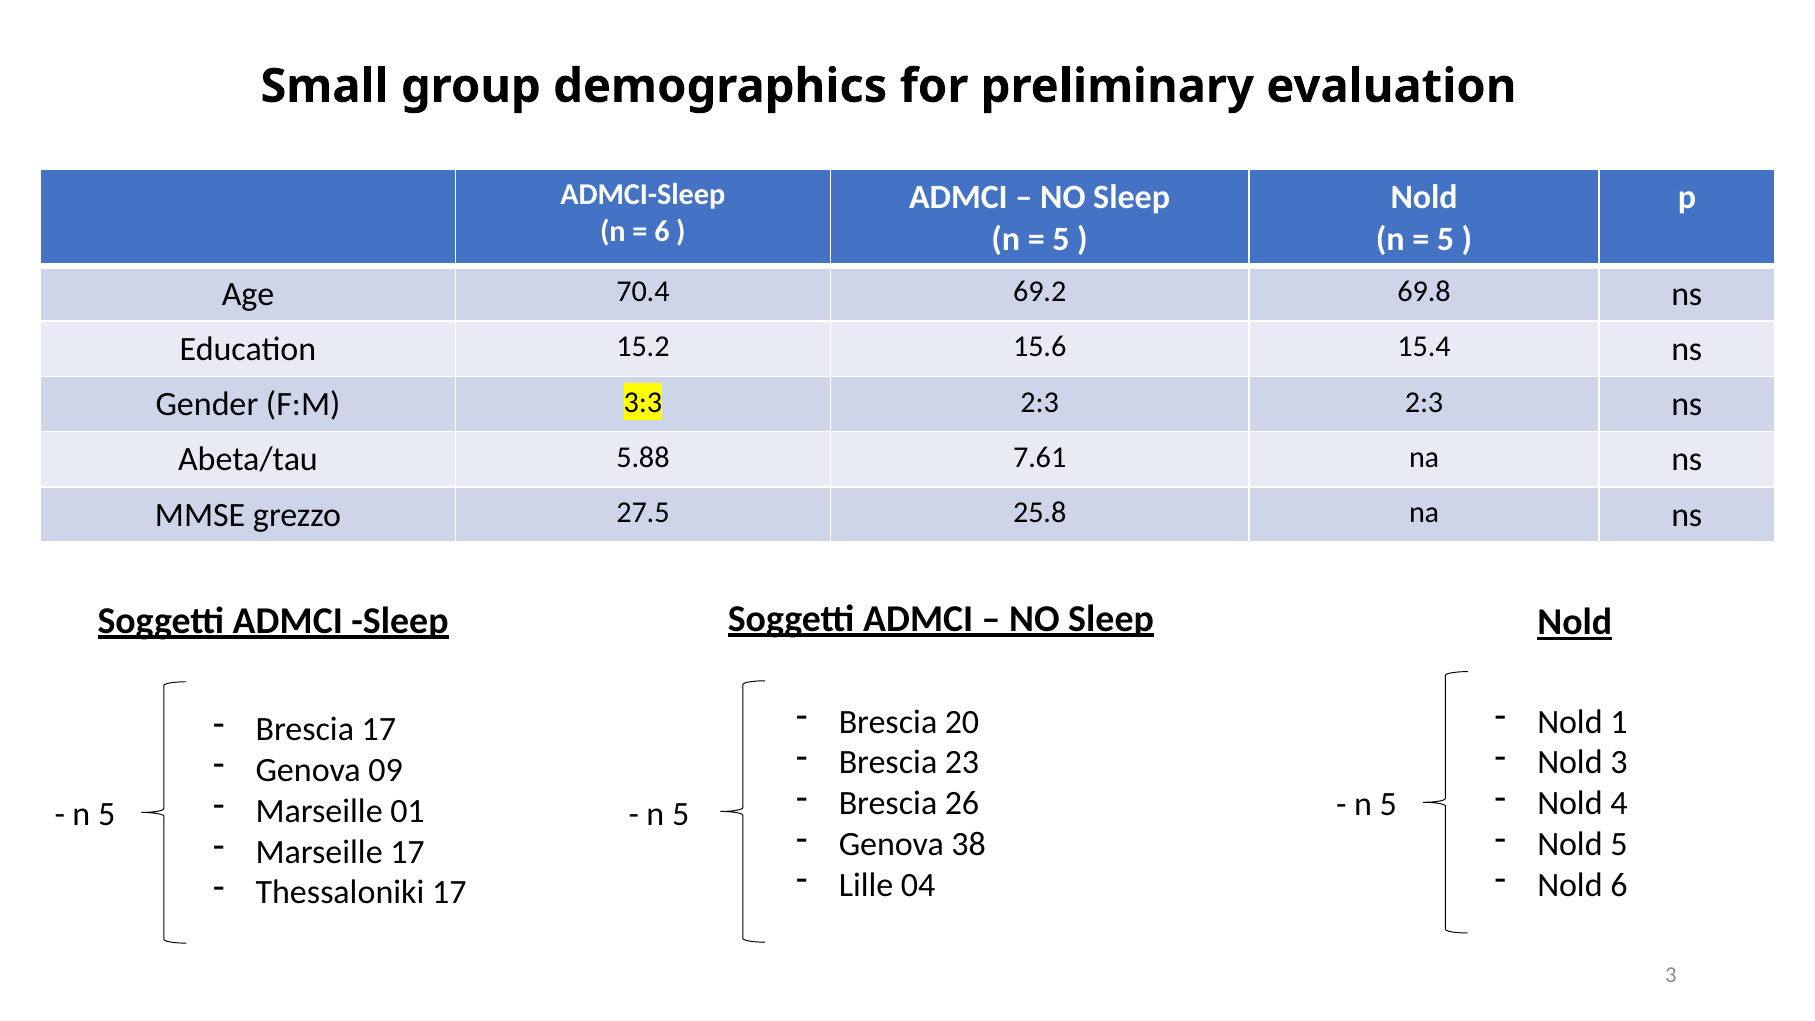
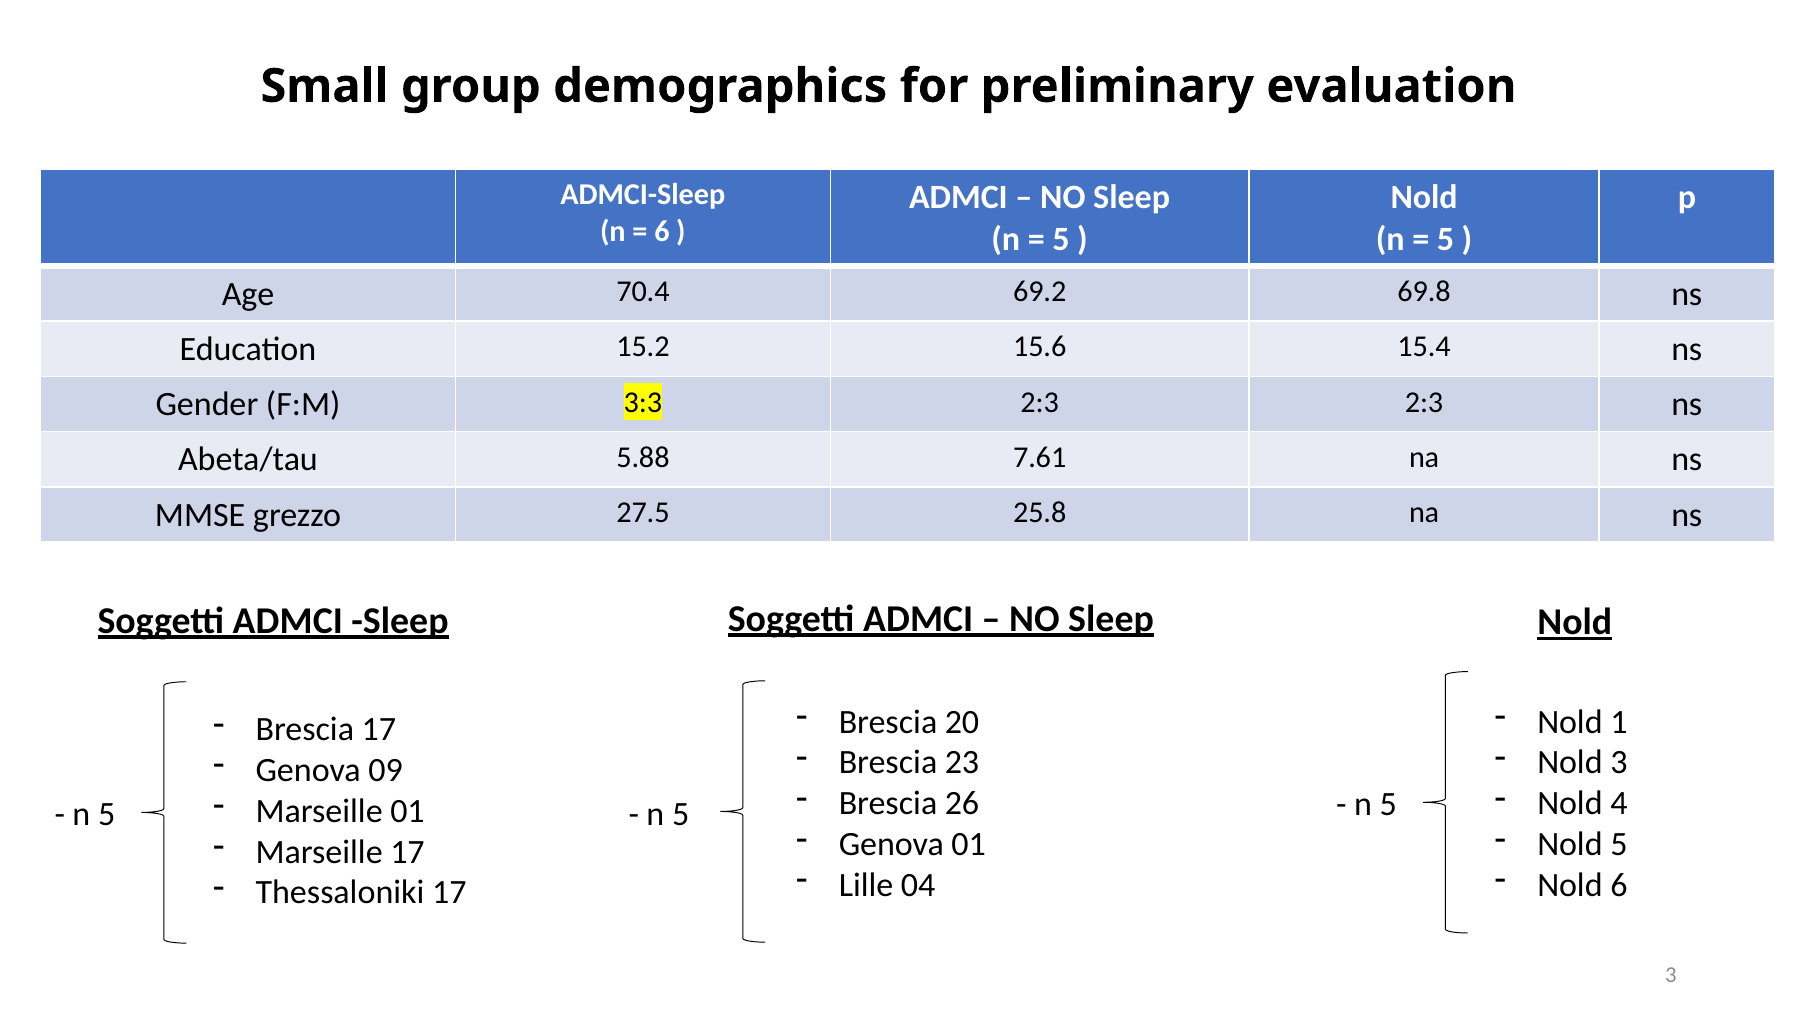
Genova 38: 38 -> 01 (969, 844)
